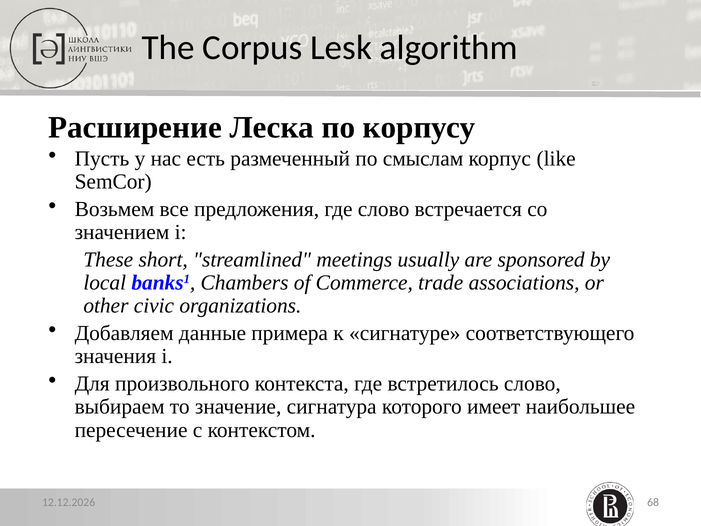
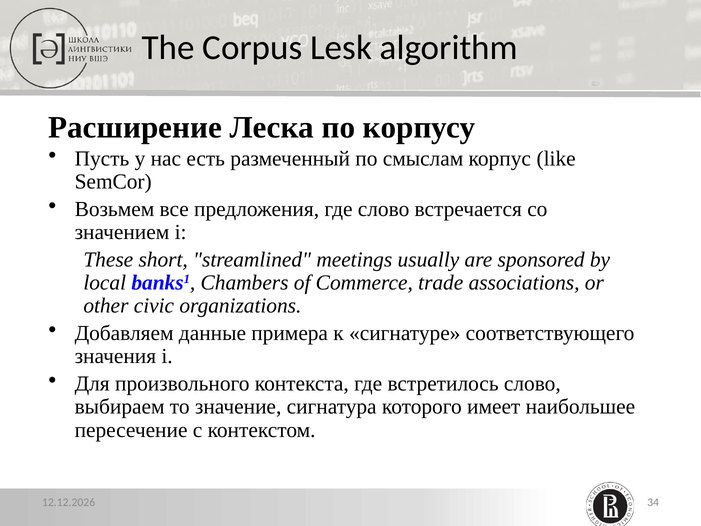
68: 68 -> 34 (653, 502)
